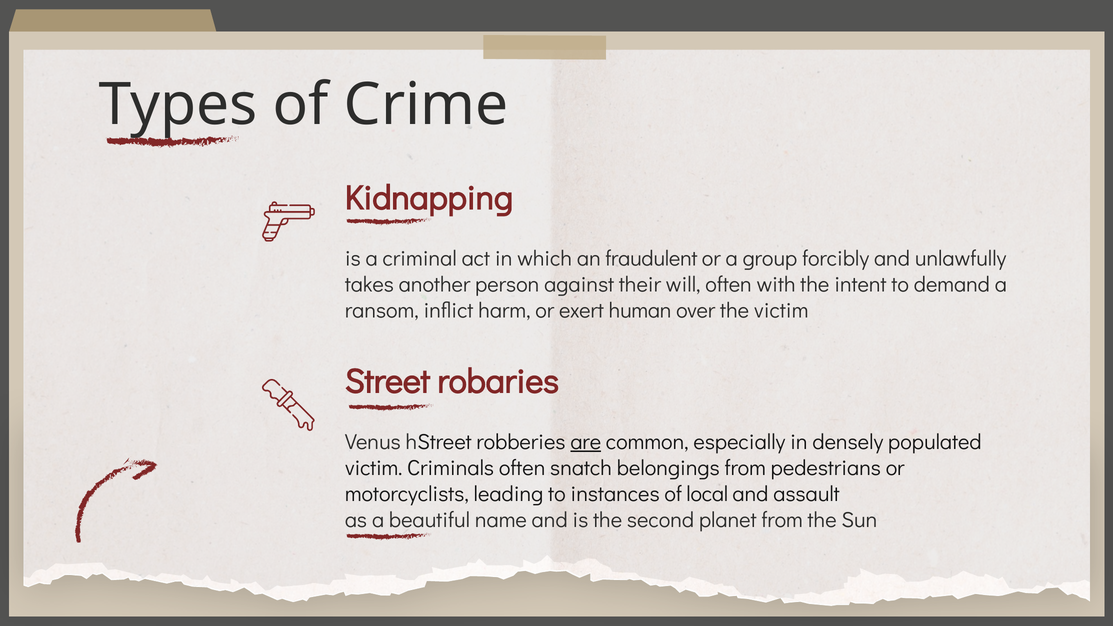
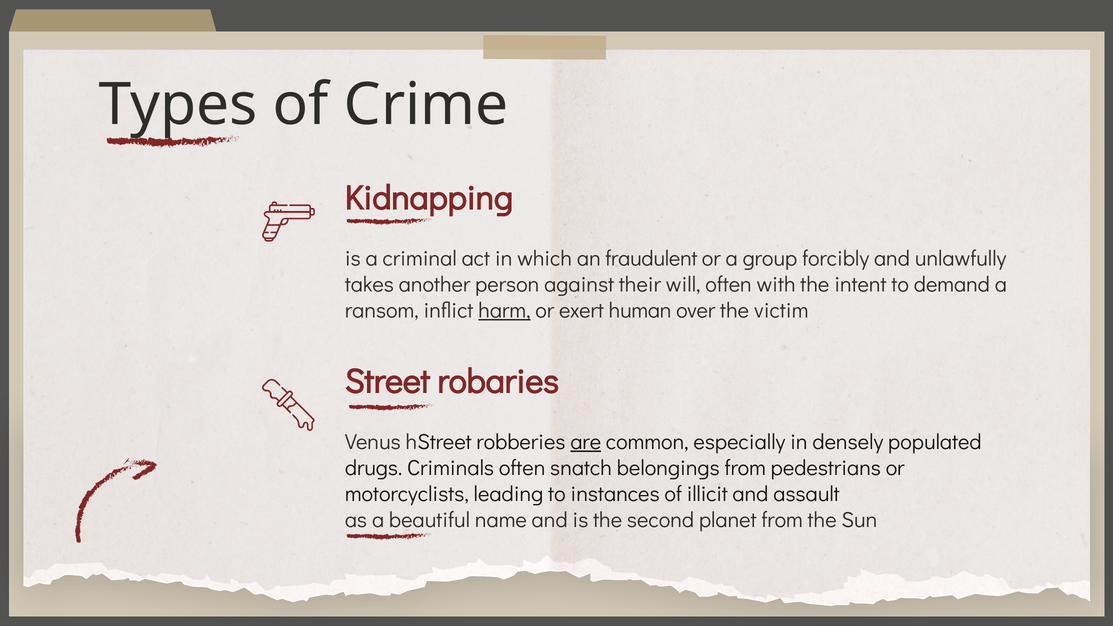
harm underline: none -> present (504, 310)
victim: victim -> drugs (374, 468)
local: local -> illicit (707, 494)
